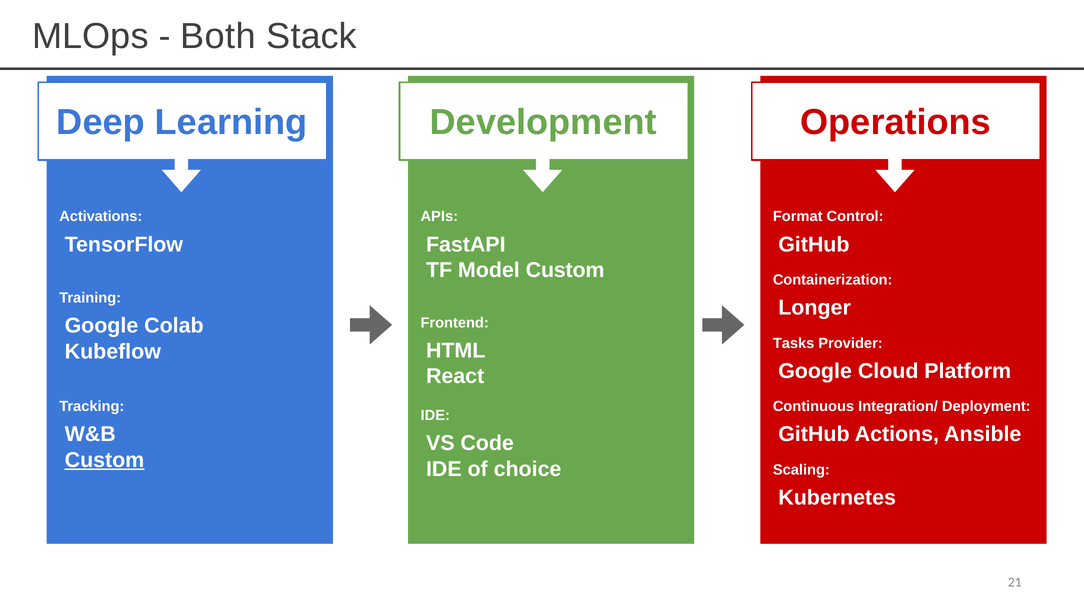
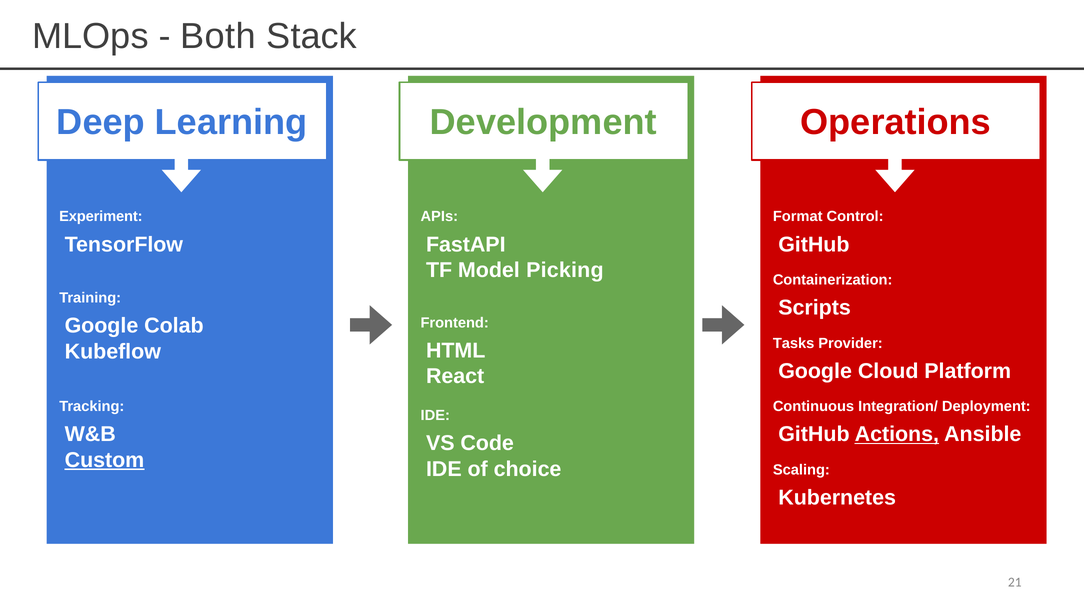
Activations: Activations -> Experiment (101, 217)
Model Custom: Custom -> Picking (565, 270)
Longer: Longer -> Scripts (815, 308)
Actions underline: none -> present (897, 434)
